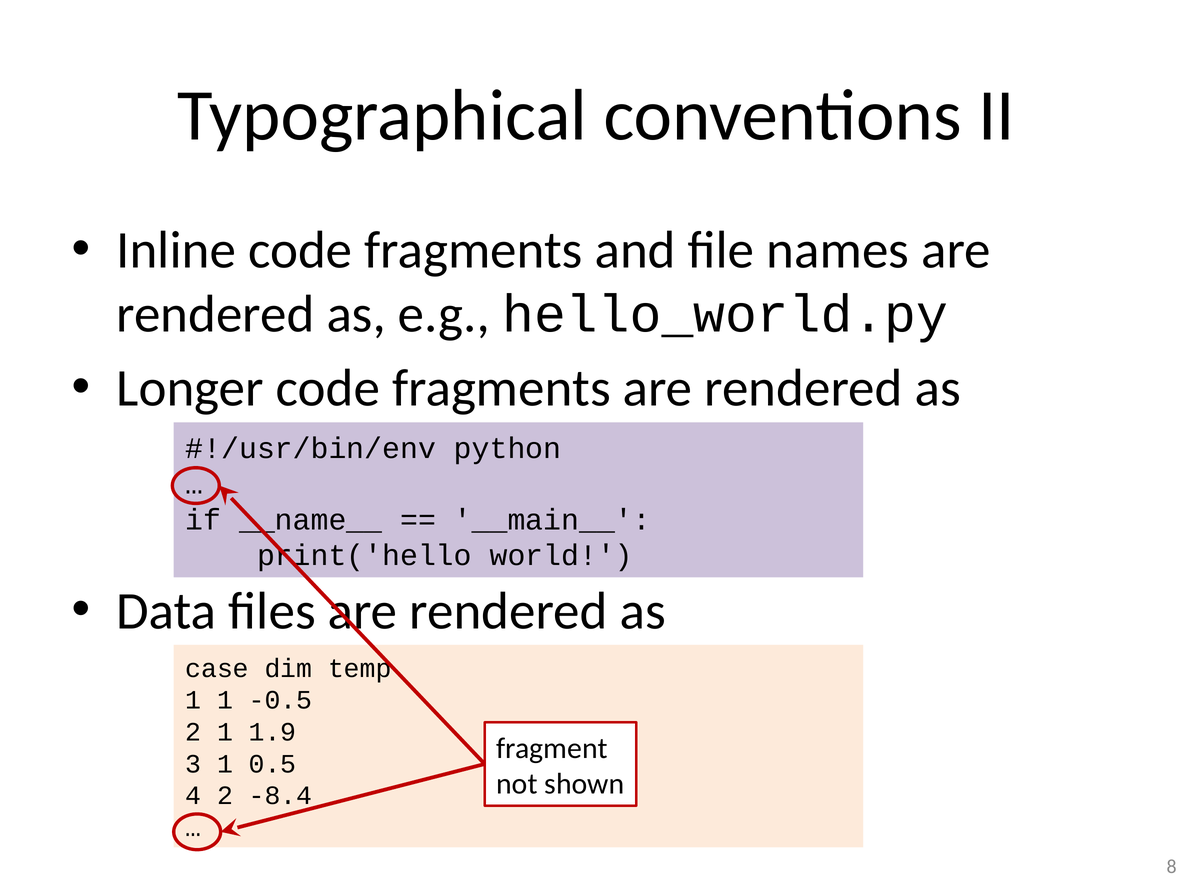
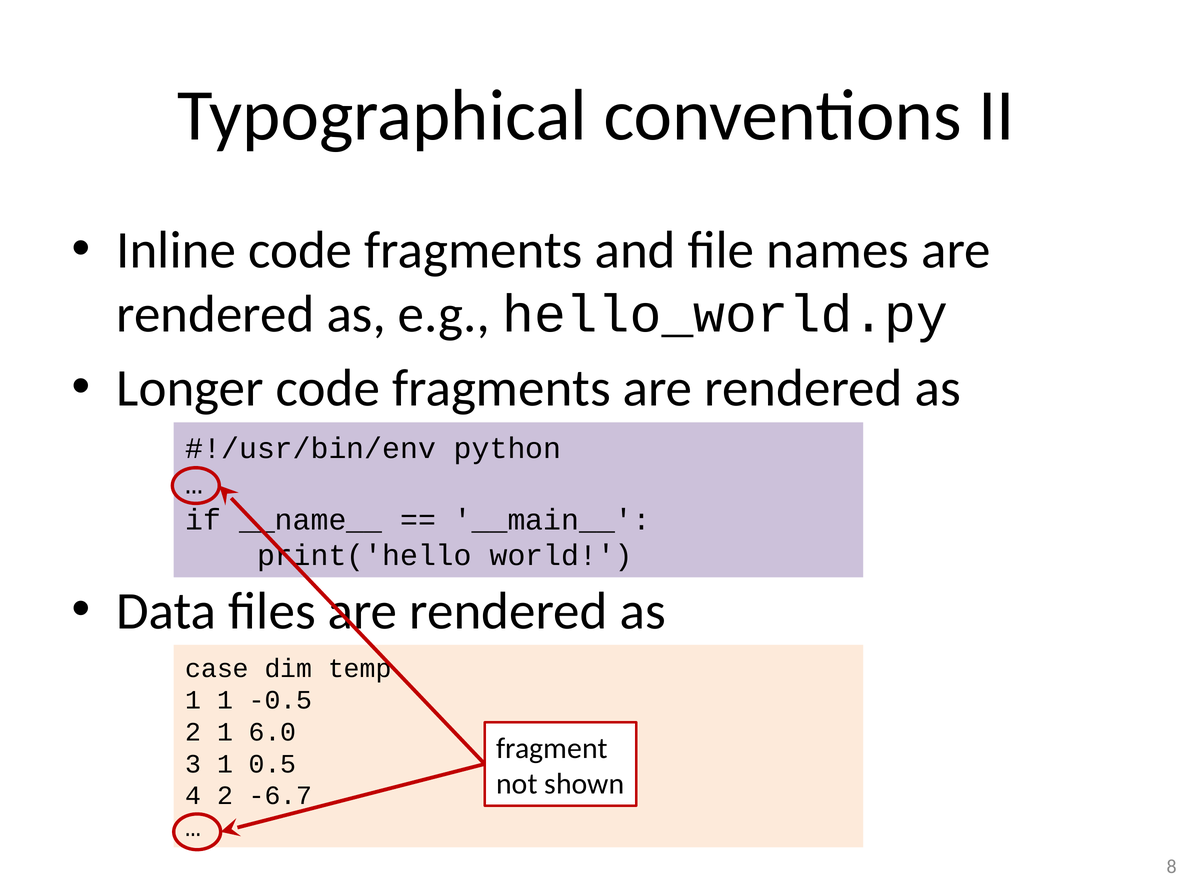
1.9: 1.9 -> 6.0 (273, 732)
-8.4: -8.4 -> -6.7 (280, 795)
